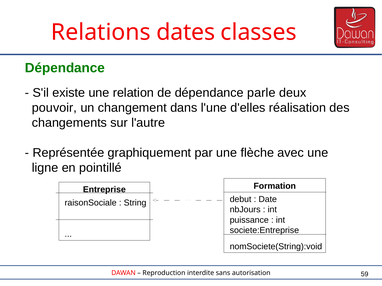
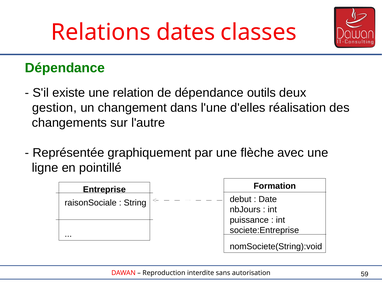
parle: parle -> outils (261, 93)
pouvoir: pouvoir -> gestion (54, 108)
